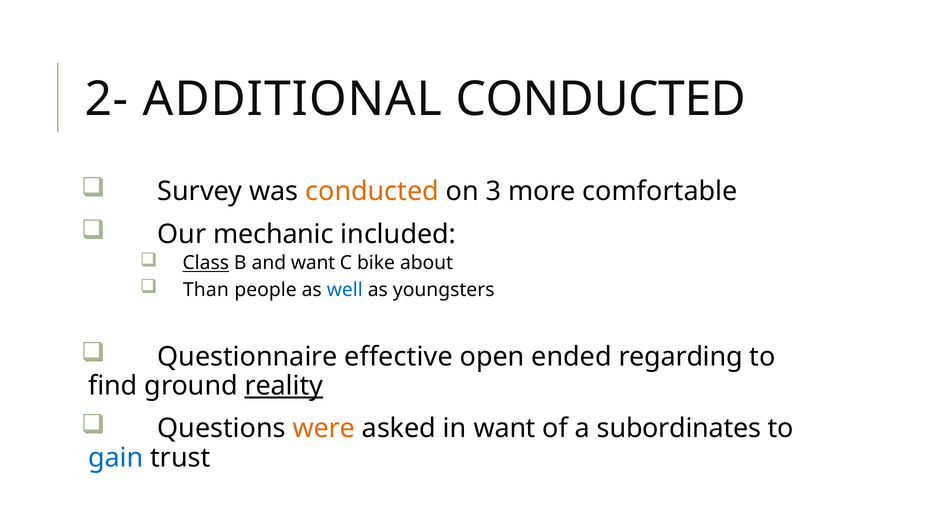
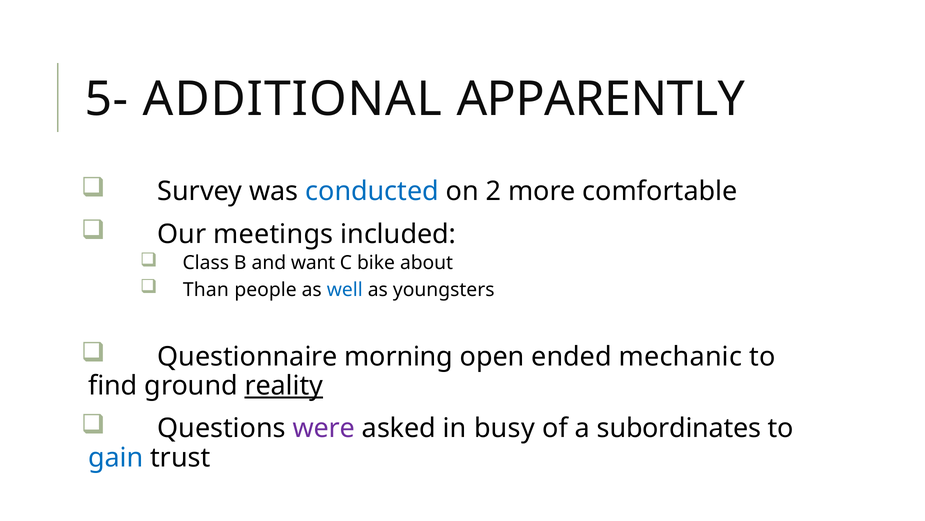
2-: 2- -> 5- (106, 99)
ADDITIONAL CONDUCTED: CONDUCTED -> APPARENTLY (601, 99)
conducted colour: orange -> blue (372, 191)
3: 3 -> 2 (493, 191)
mechanic: mechanic -> meetings (273, 234)
Class underline: present -> none (206, 263)
effective: effective -> morning (399, 356)
regarding: regarding -> mechanic (680, 356)
were colour: orange -> purple (324, 428)
in want: want -> busy (504, 428)
